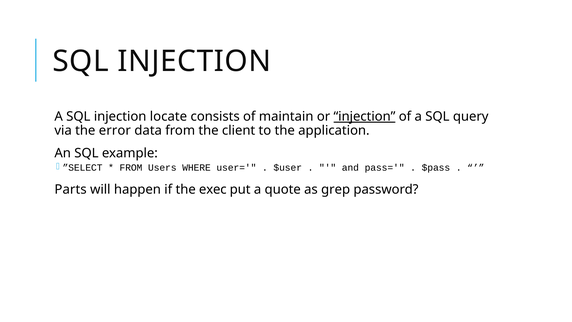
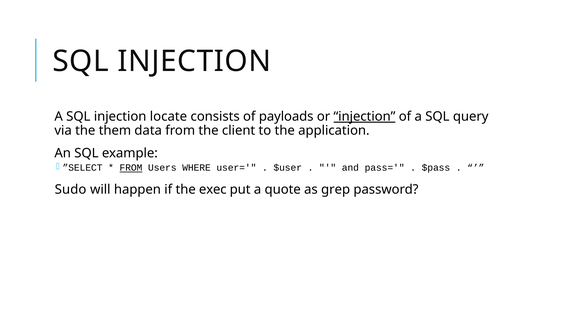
maintain: maintain -> payloads (286, 116)
error: error -> them (115, 131)
FROM underline: none -> present (131, 168)
Parts: Parts -> Sudo (71, 189)
